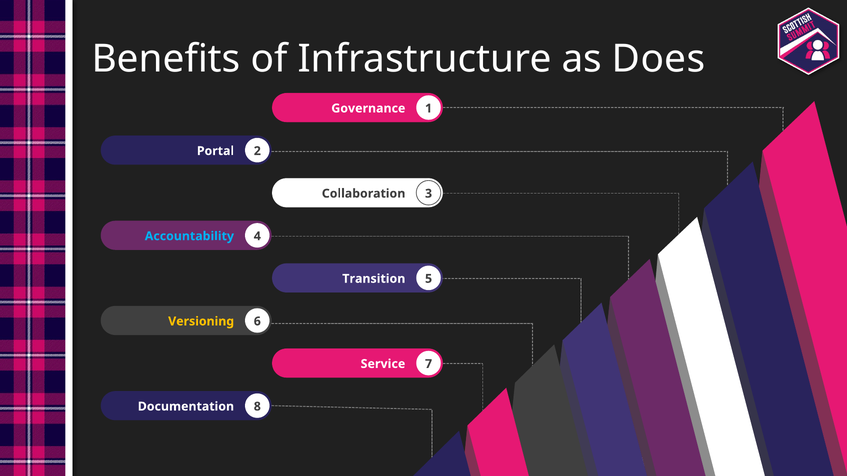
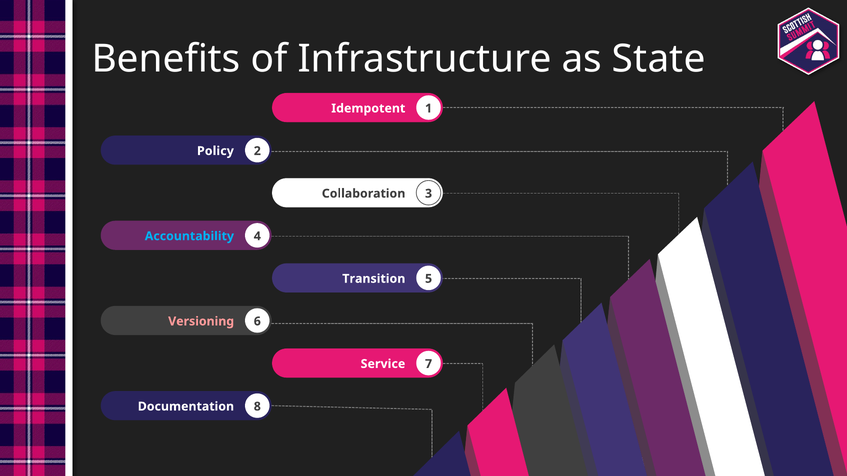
Does: Does -> State (659, 59)
Governance: Governance -> Idempotent (368, 108)
Portal: Portal -> Policy (215, 151)
Versioning colour: yellow -> pink (201, 322)
